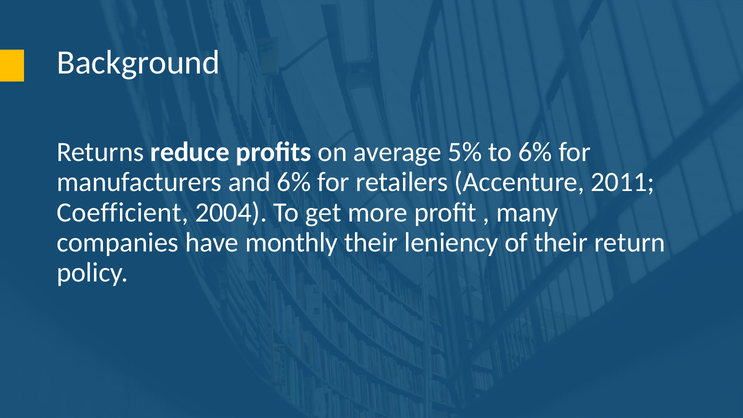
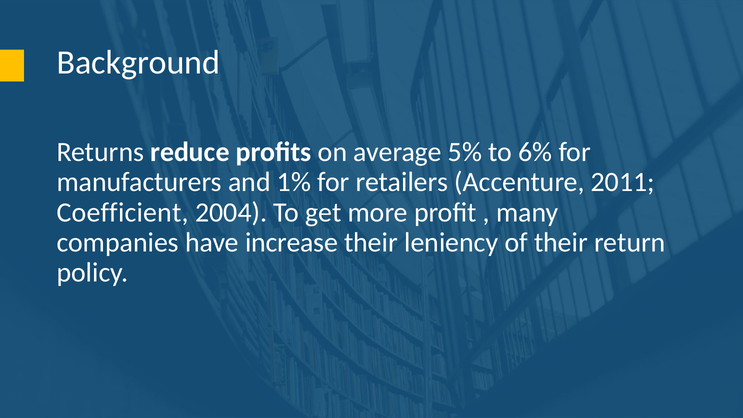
and 6%: 6% -> 1% (294, 182)
monthly: monthly -> increase (291, 242)
